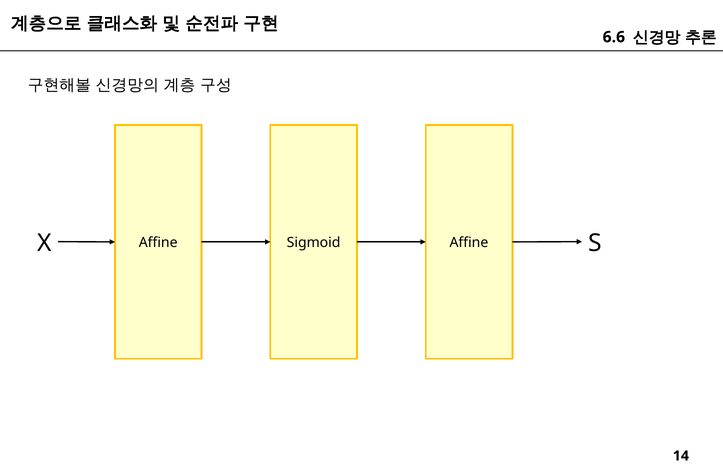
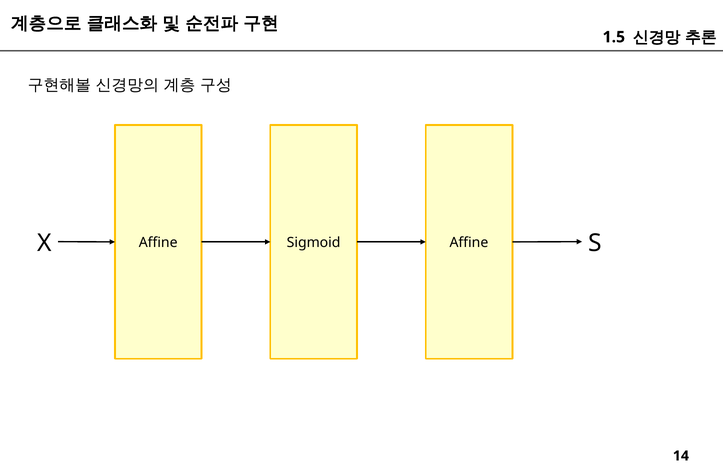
6.6: 6.6 -> 1.5 (614, 37)
